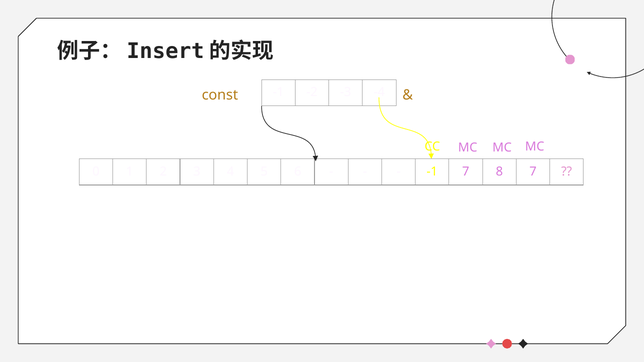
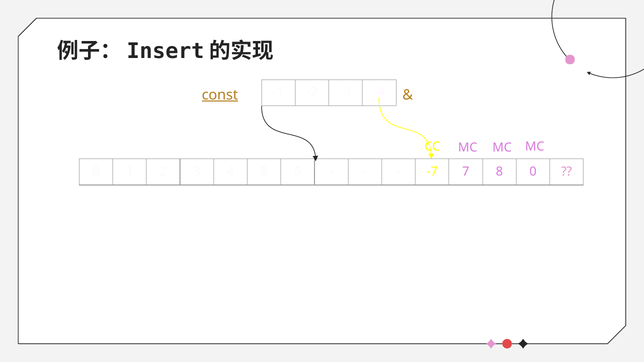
const underline: none -> present (220, 95)
-1: -1 -> -7 (432, 172)
8 7: 7 -> 0 (533, 172)
